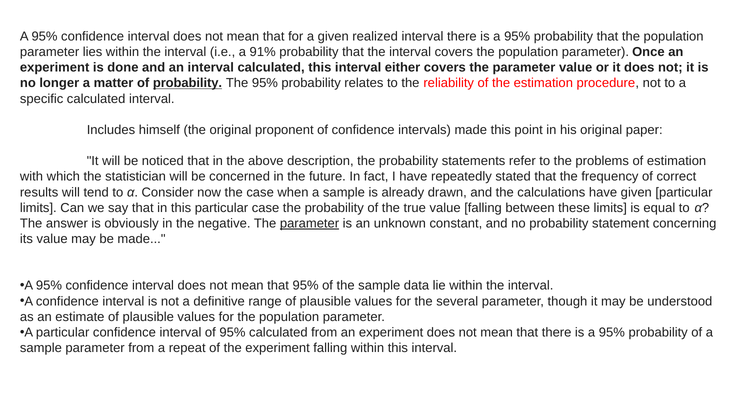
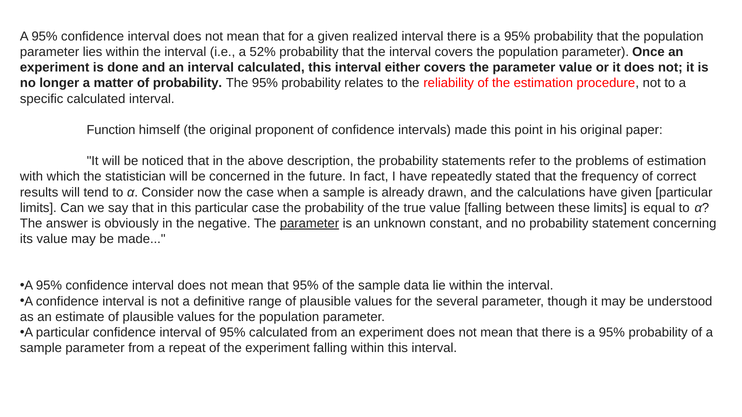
91%: 91% -> 52% (263, 52)
probability underline: present -> none (187, 83)
Includes: Includes -> Function (111, 130)
